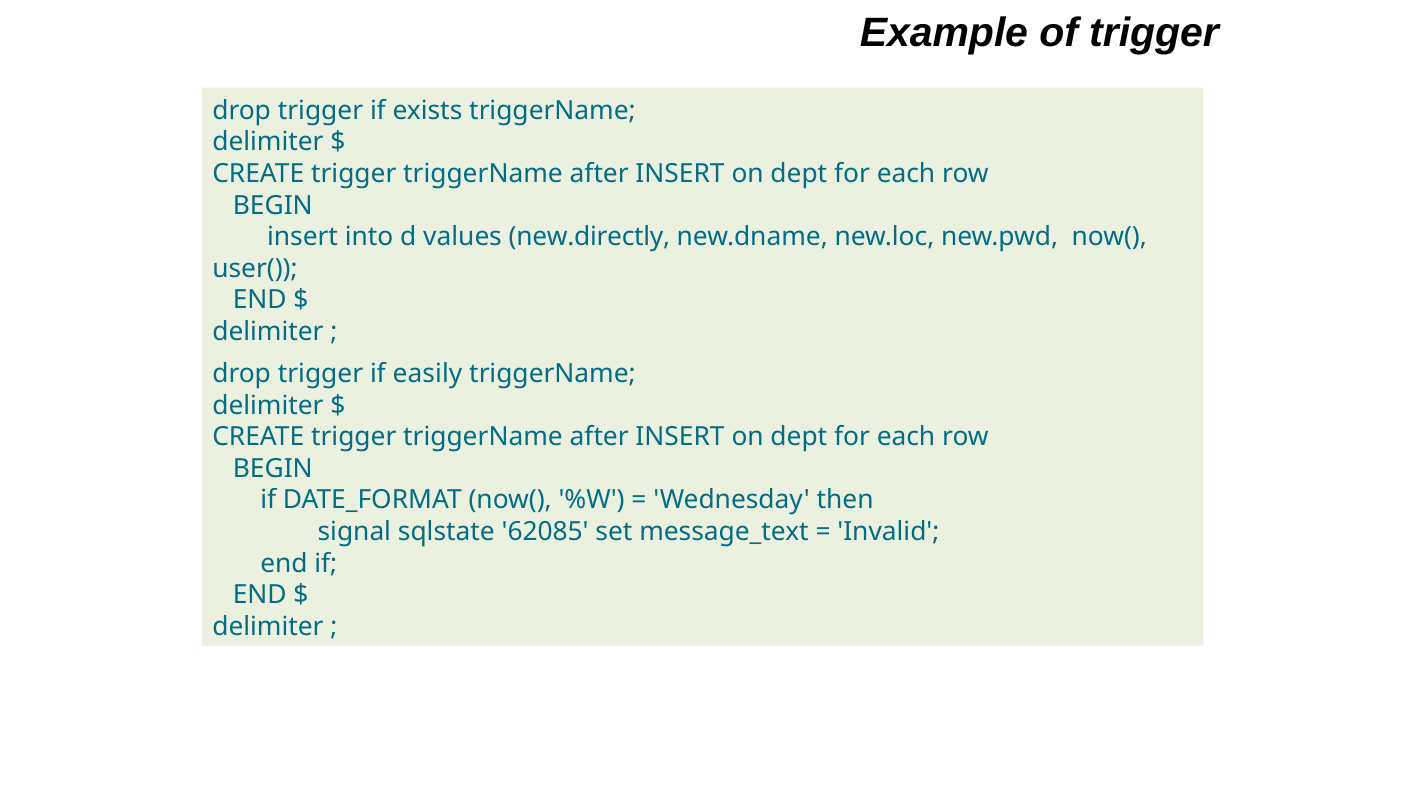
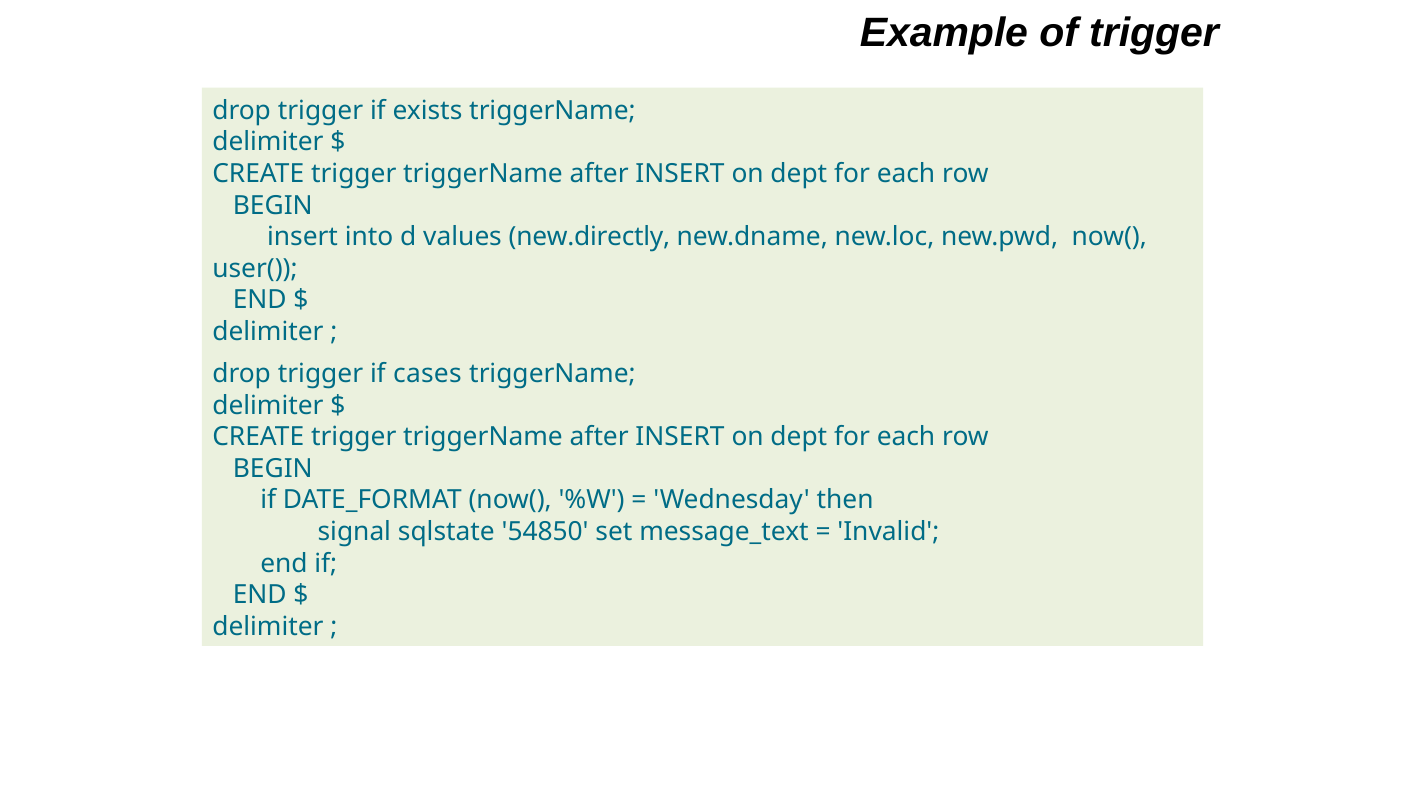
easily: easily -> cases (427, 374)
62085: 62085 -> 54850 (545, 532)
